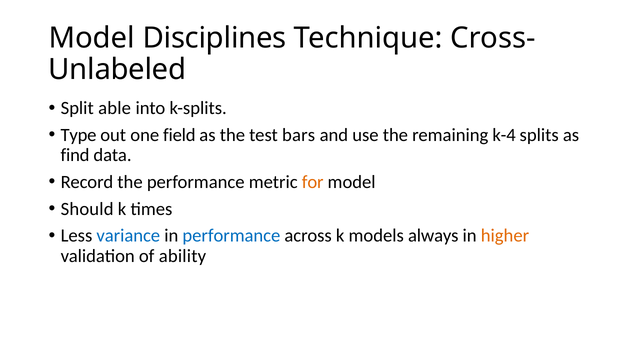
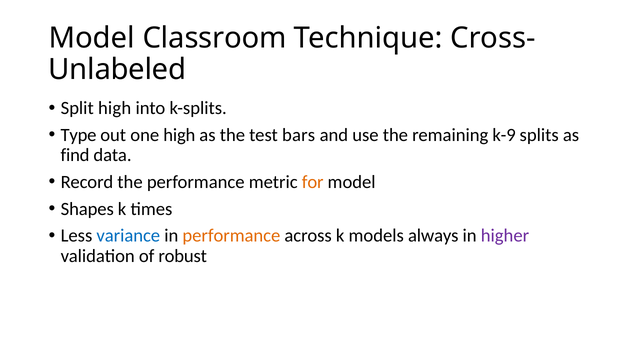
Disciplines: Disciplines -> Classroom (215, 38)
Split able: able -> high (115, 108)
one field: field -> high (179, 135)
k-4: k-4 -> k-9 (504, 135)
Should: Should -> Shapes (87, 209)
performance colour: blue -> orange (231, 235)
higher colour: orange -> purple (505, 235)
ability: ability -> robust (183, 255)
